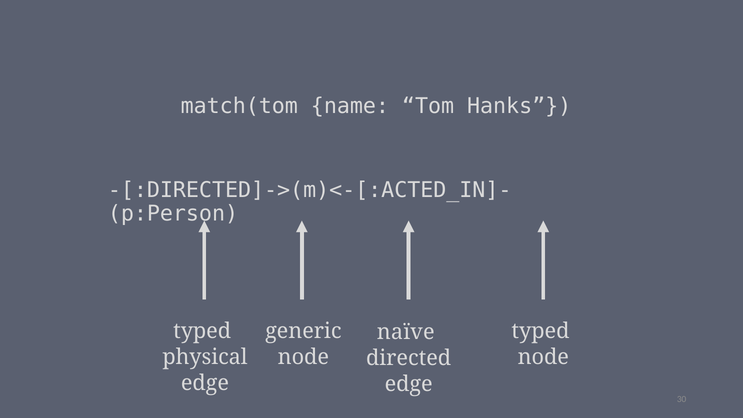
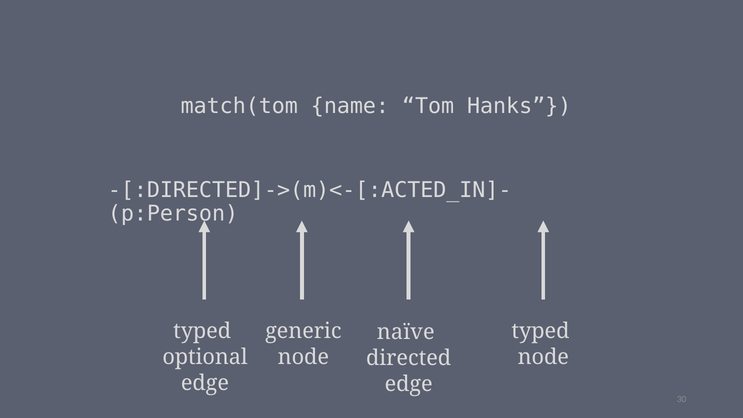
physical: physical -> optional (205, 357)
